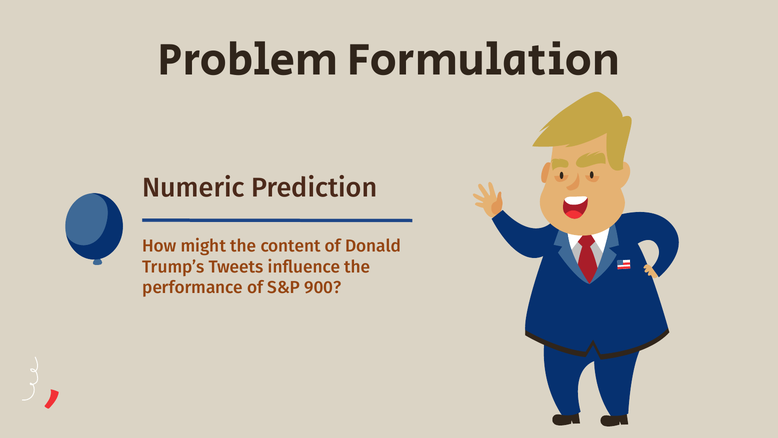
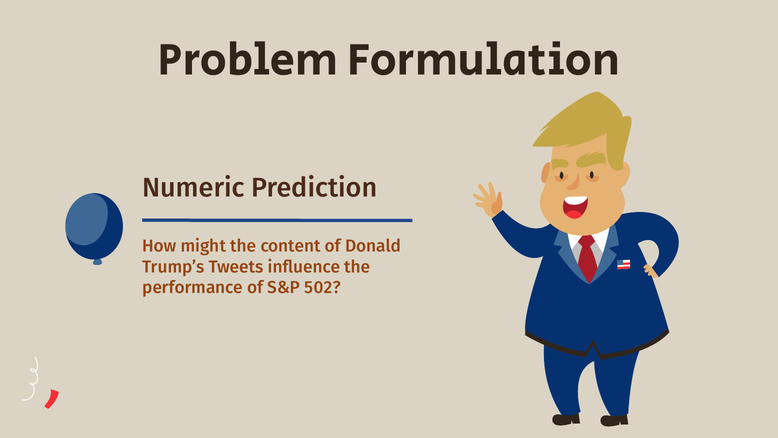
900: 900 -> 502 (323, 287)
